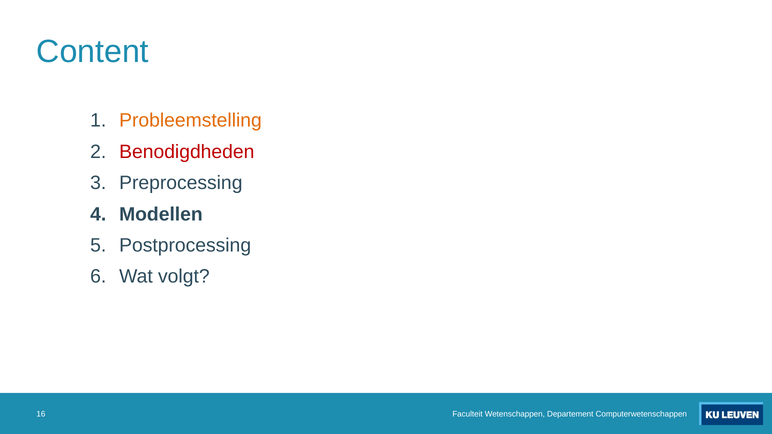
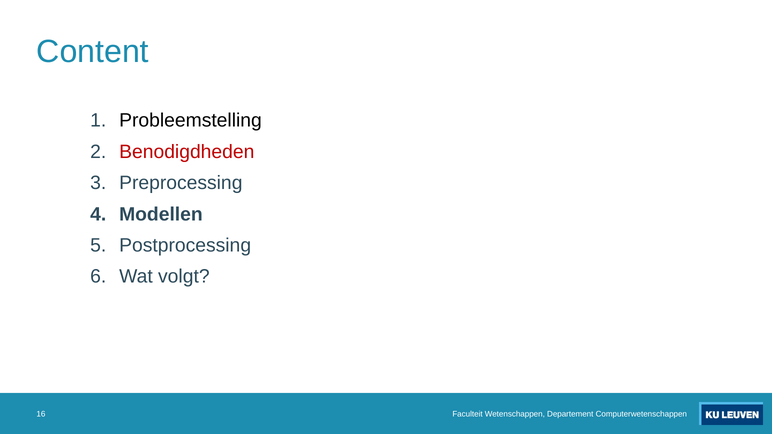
Probleemstelling colour: orange -> black (190, 121)
